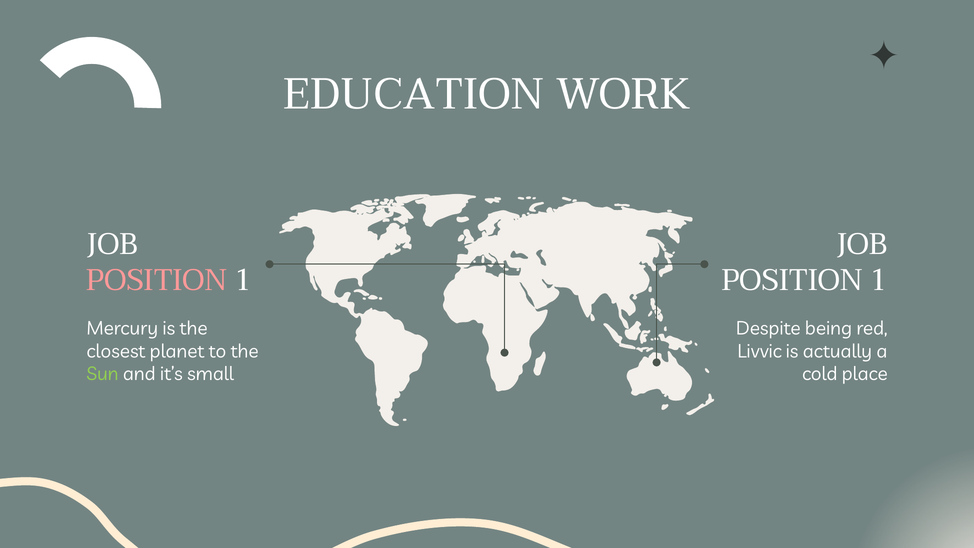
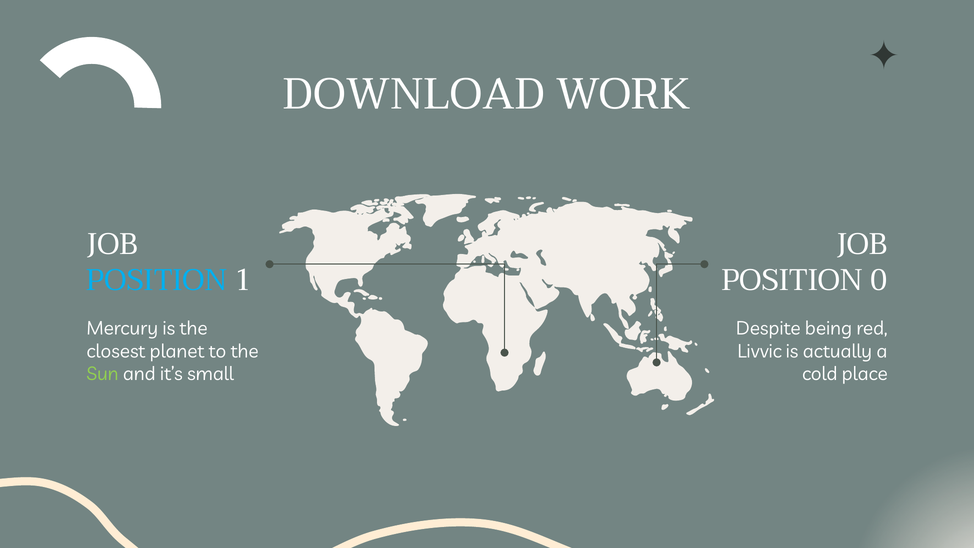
EDUCATION: EDUCATION -> DOWNLOAD (414, 94)
POSITION colour: pink -> light blue (157, 280)
1: 1 -> 0 (879, 280)
